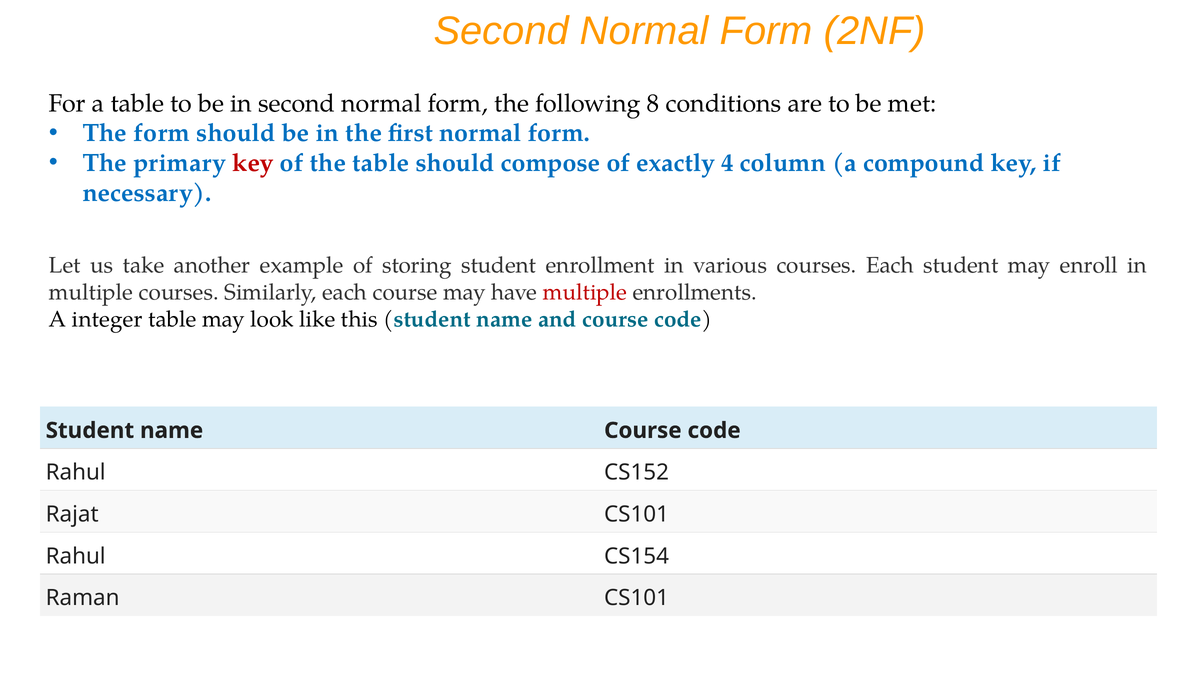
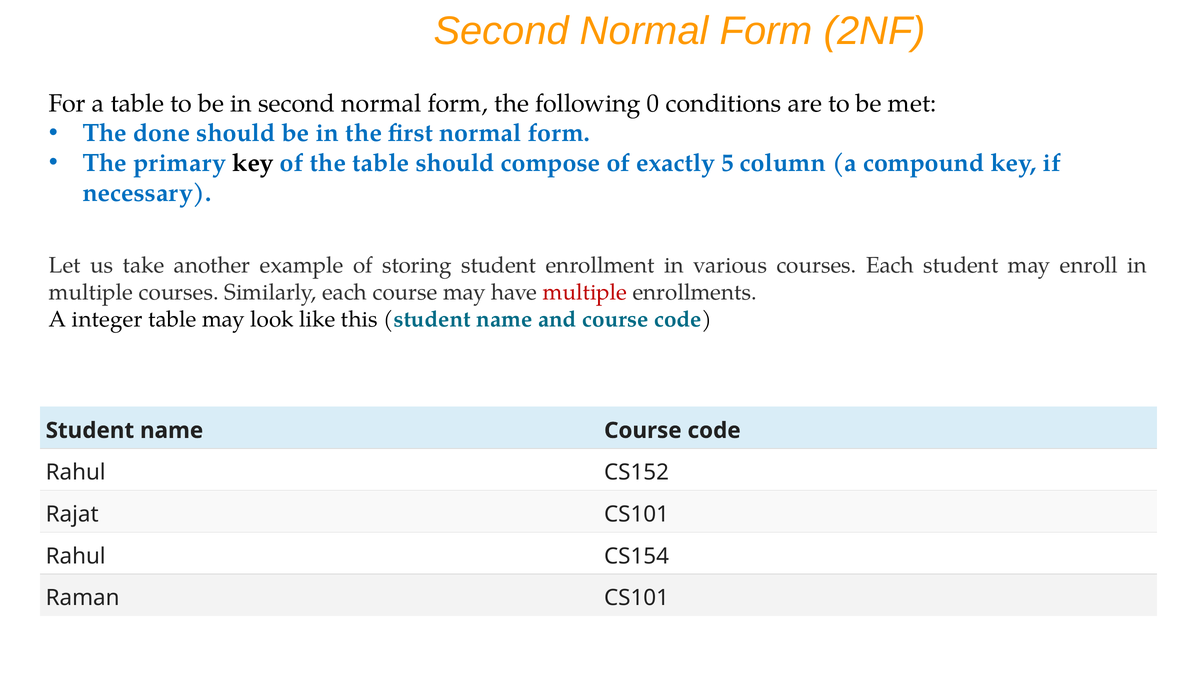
8: 8 -> 0 (653, 103)
The form: form -> done (162, 133)
key colour: red -> black (253, 163)
4: 4 -> 5 (727, 163)
